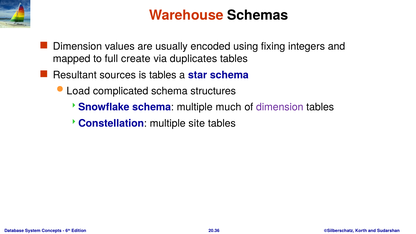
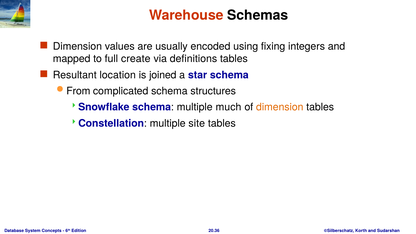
duplicates: duplicates -> definitions (193, 59)
sources: sources -> location (118, 75)
is tables: tables -> joined (163, 75)
Load: Load -> From (78, 91)
dimension colour: purple -> orange (280, 107)
